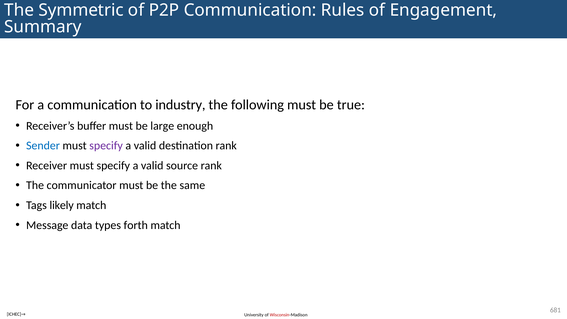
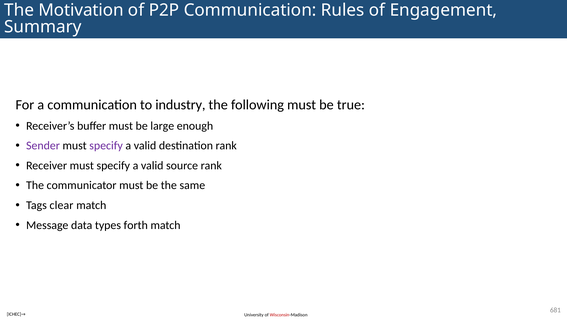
Symmetric: Symmetric -> Motivation (81, 10)
Sender colour: blue -> purple (43, 146)
likely: likely -> clear (61, 205)
